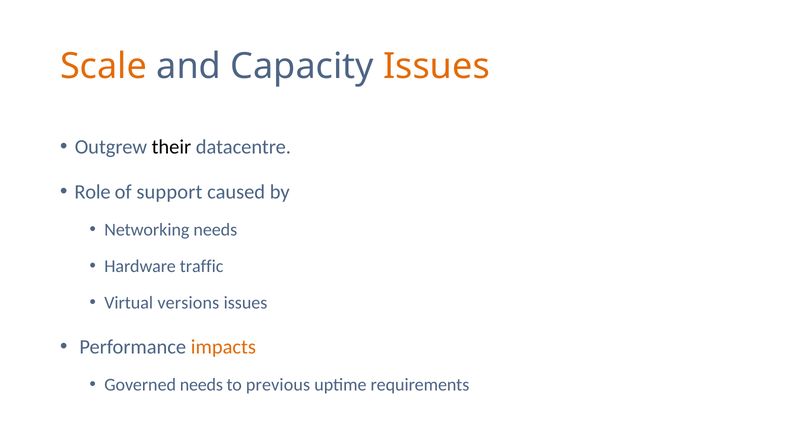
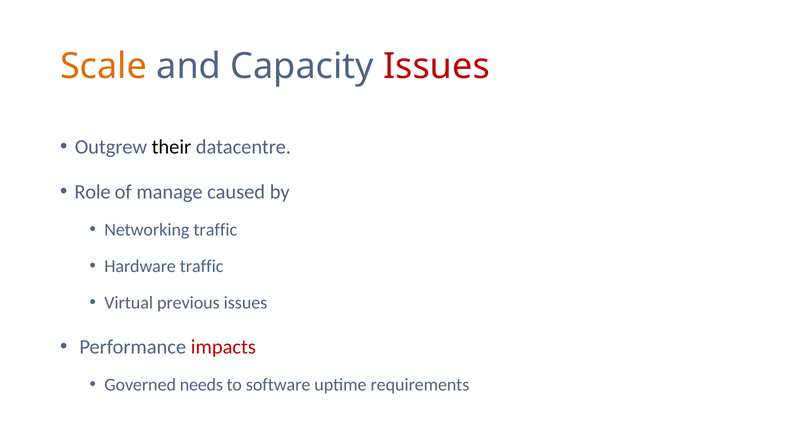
Issues colour: orange -> red (436, 66)
support: support -> manage (170, 192)
Networking needs: needs -> traffic (215, 230)
versions: versions -> previous (188, 303)
impacts colour: orange -> red (223, 347)
previous: previous -> software (278, 384)
